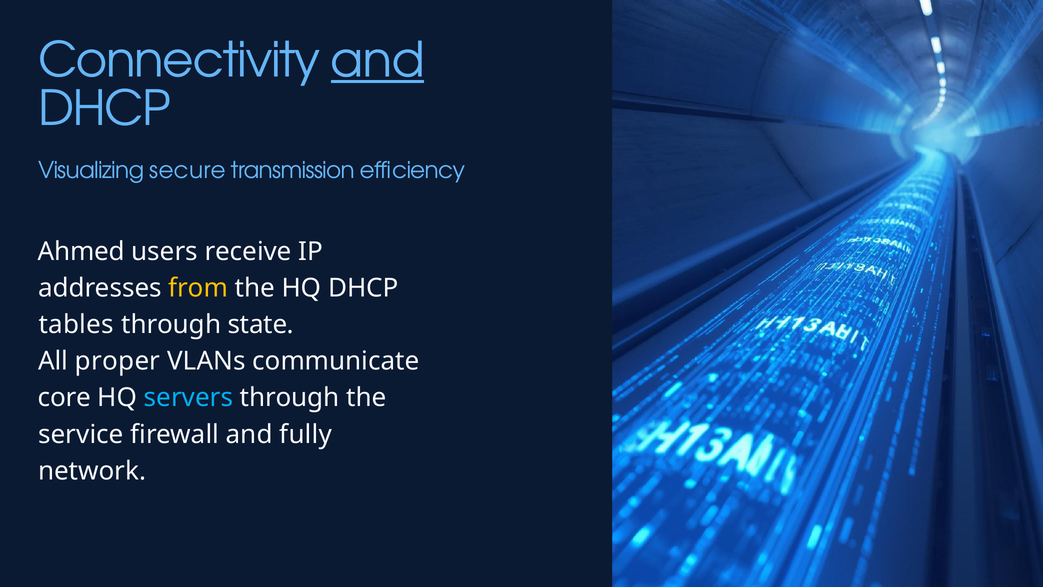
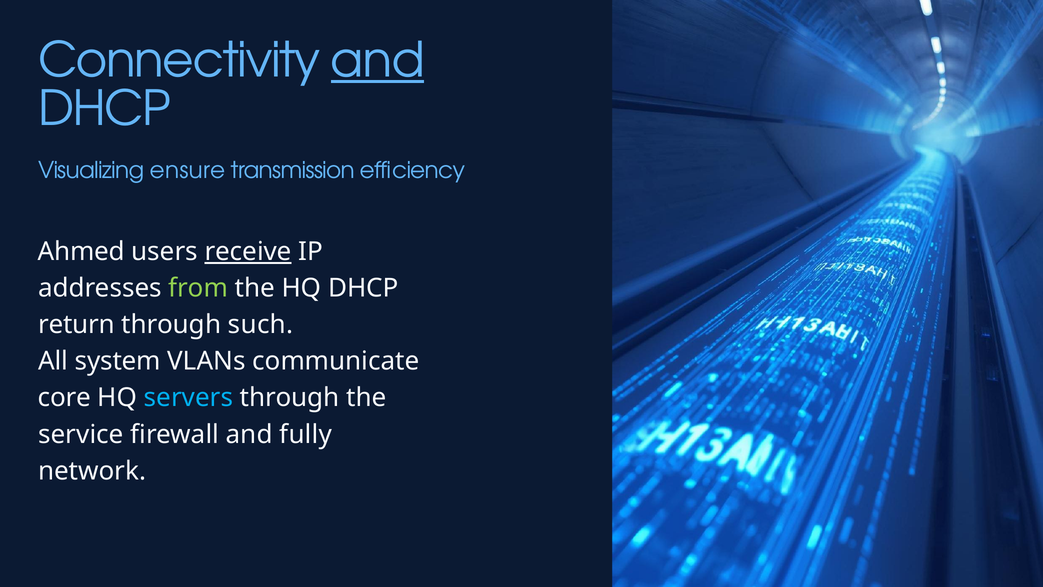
secure: secure -> ensure (188, 170)
receive underline: none -> present (248, 252)
from colour: yellow -> light green (198, 288)
tables: tables -> return (76, 325)
state: state -> such (261, 325)
proper: proper -> system (118, 361)
